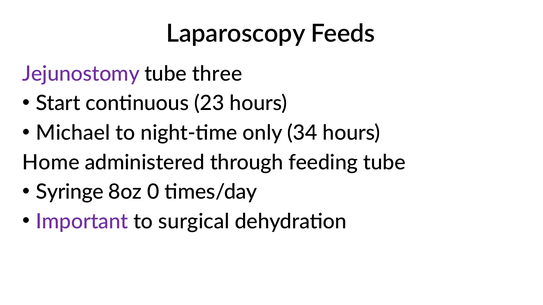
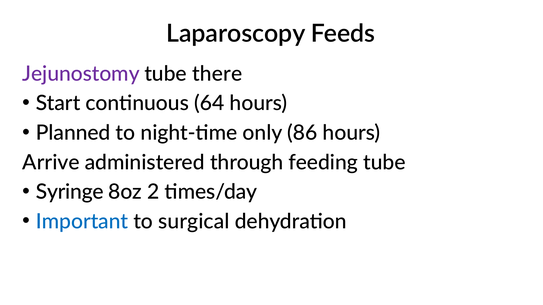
three: three -> there (217, 74)
23: 23 -> 64 (209, 103)
Michael: Michael -> Planned (73, 133)
34: 34 -> 86 (302, 133)
Home: Home -> Arrive (51, 163)
0: 0 -> 2 (153, 192)
Important colour: purple -> blue (82, 222)
